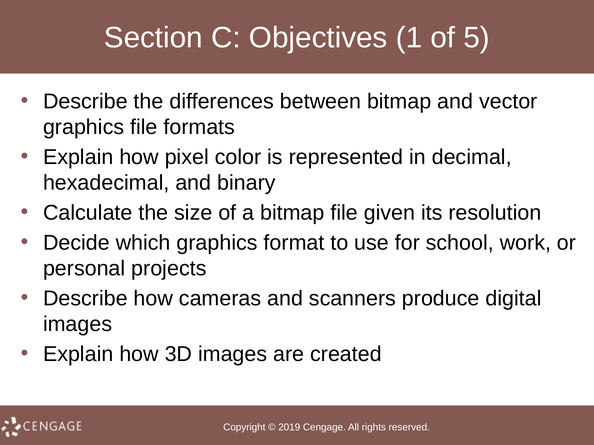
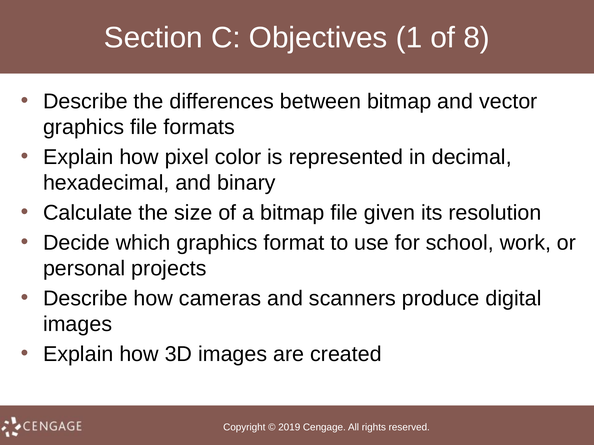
5: 5 -> 8 (477, 38)
